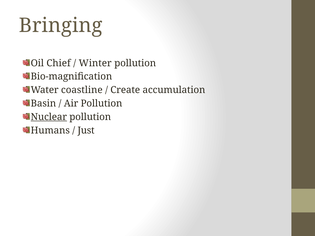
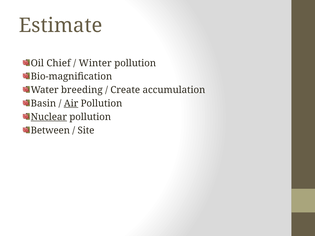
Bringing: Bringing -> Estimate (61, 26)
coastline: coastline -> breeding (82, 90)
Air underline: none -> present (71, 104)
Humans: Humans -> Between (50, 130)
Just: Just -> Site (86, 130)
